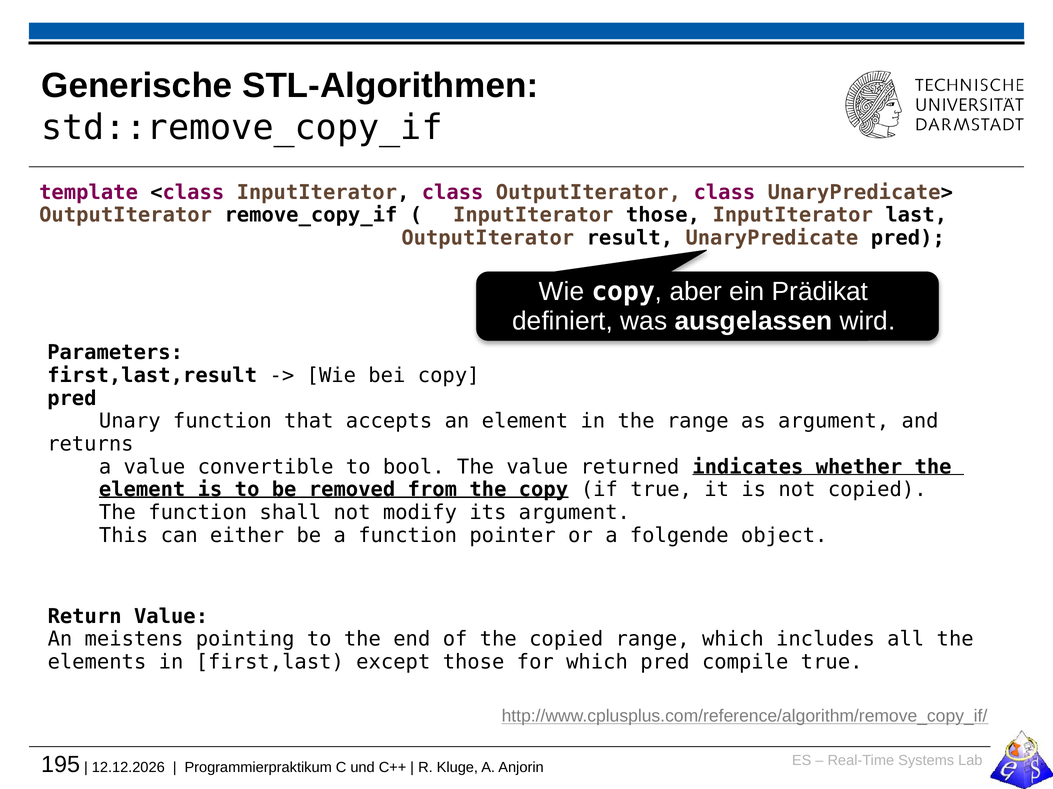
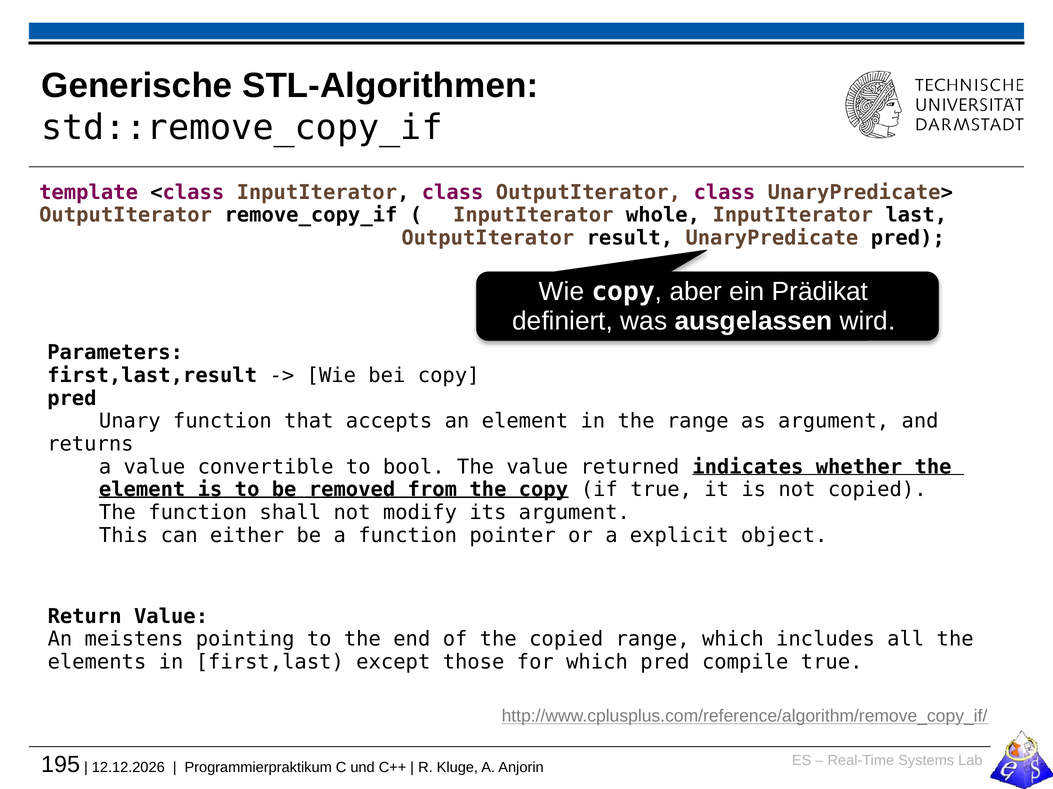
InputIterator those: those -> whole (663, 215)
folgende: folgende -> explicit (679, 536)
